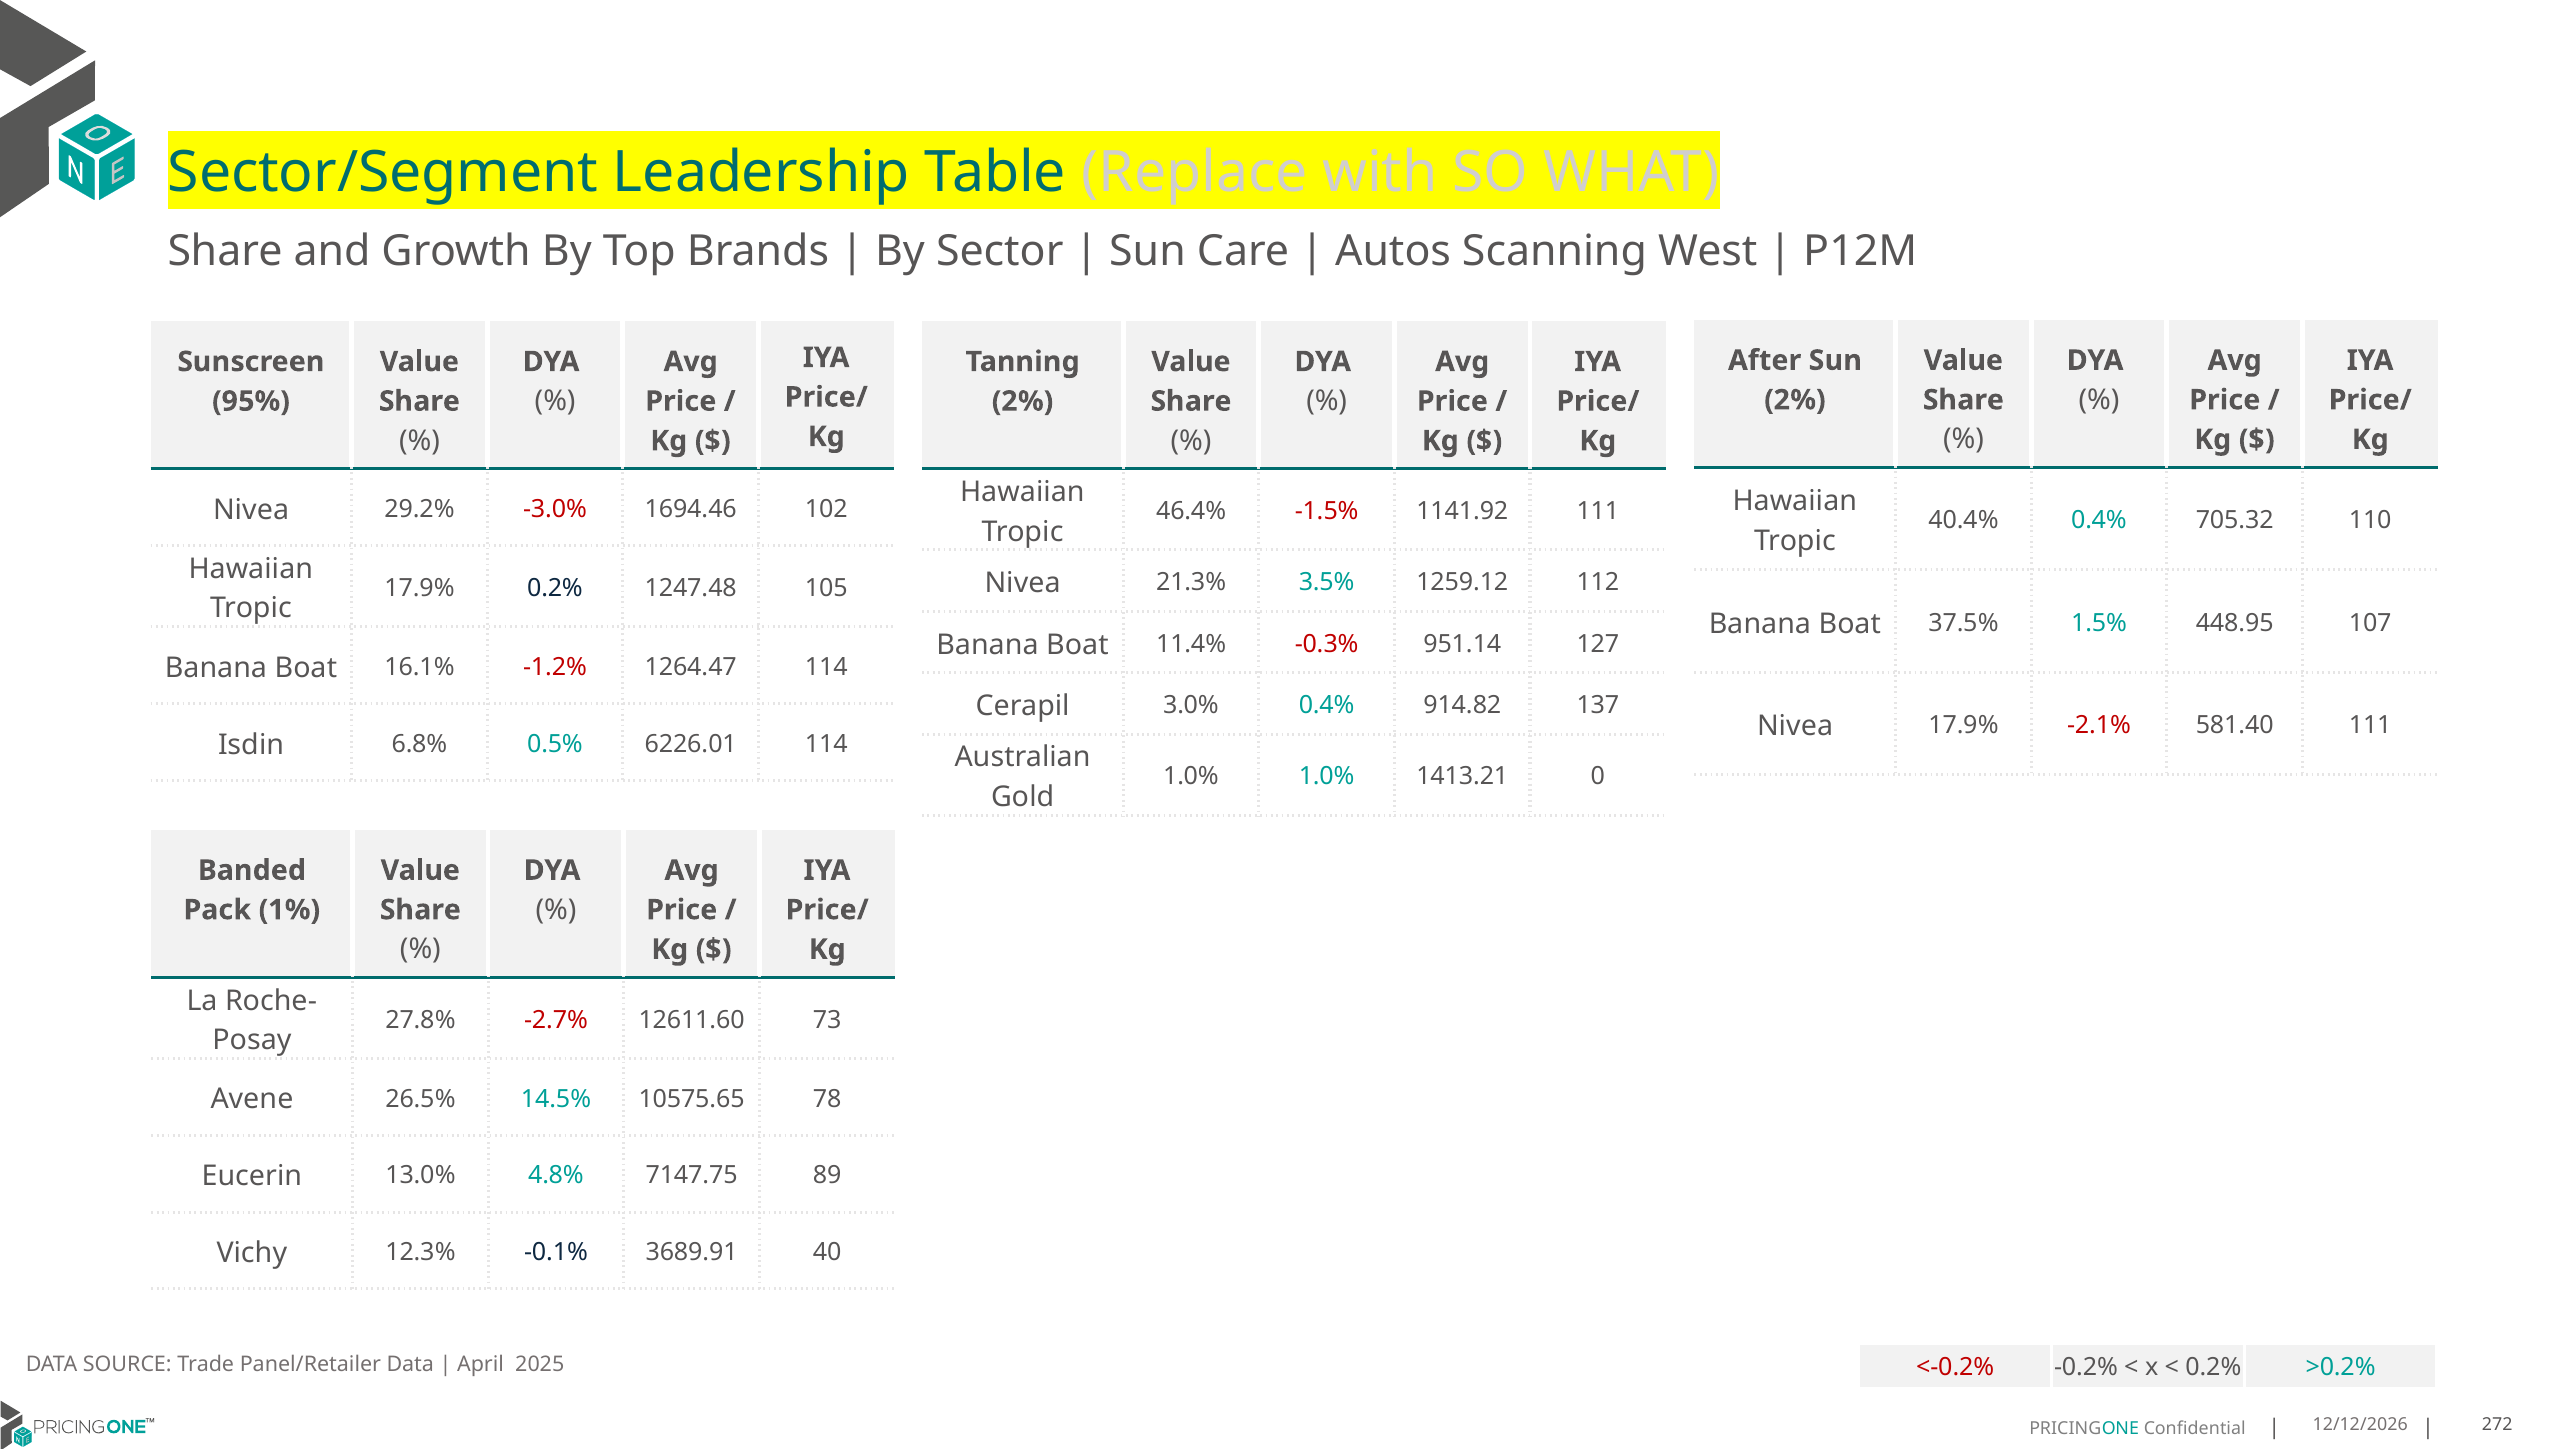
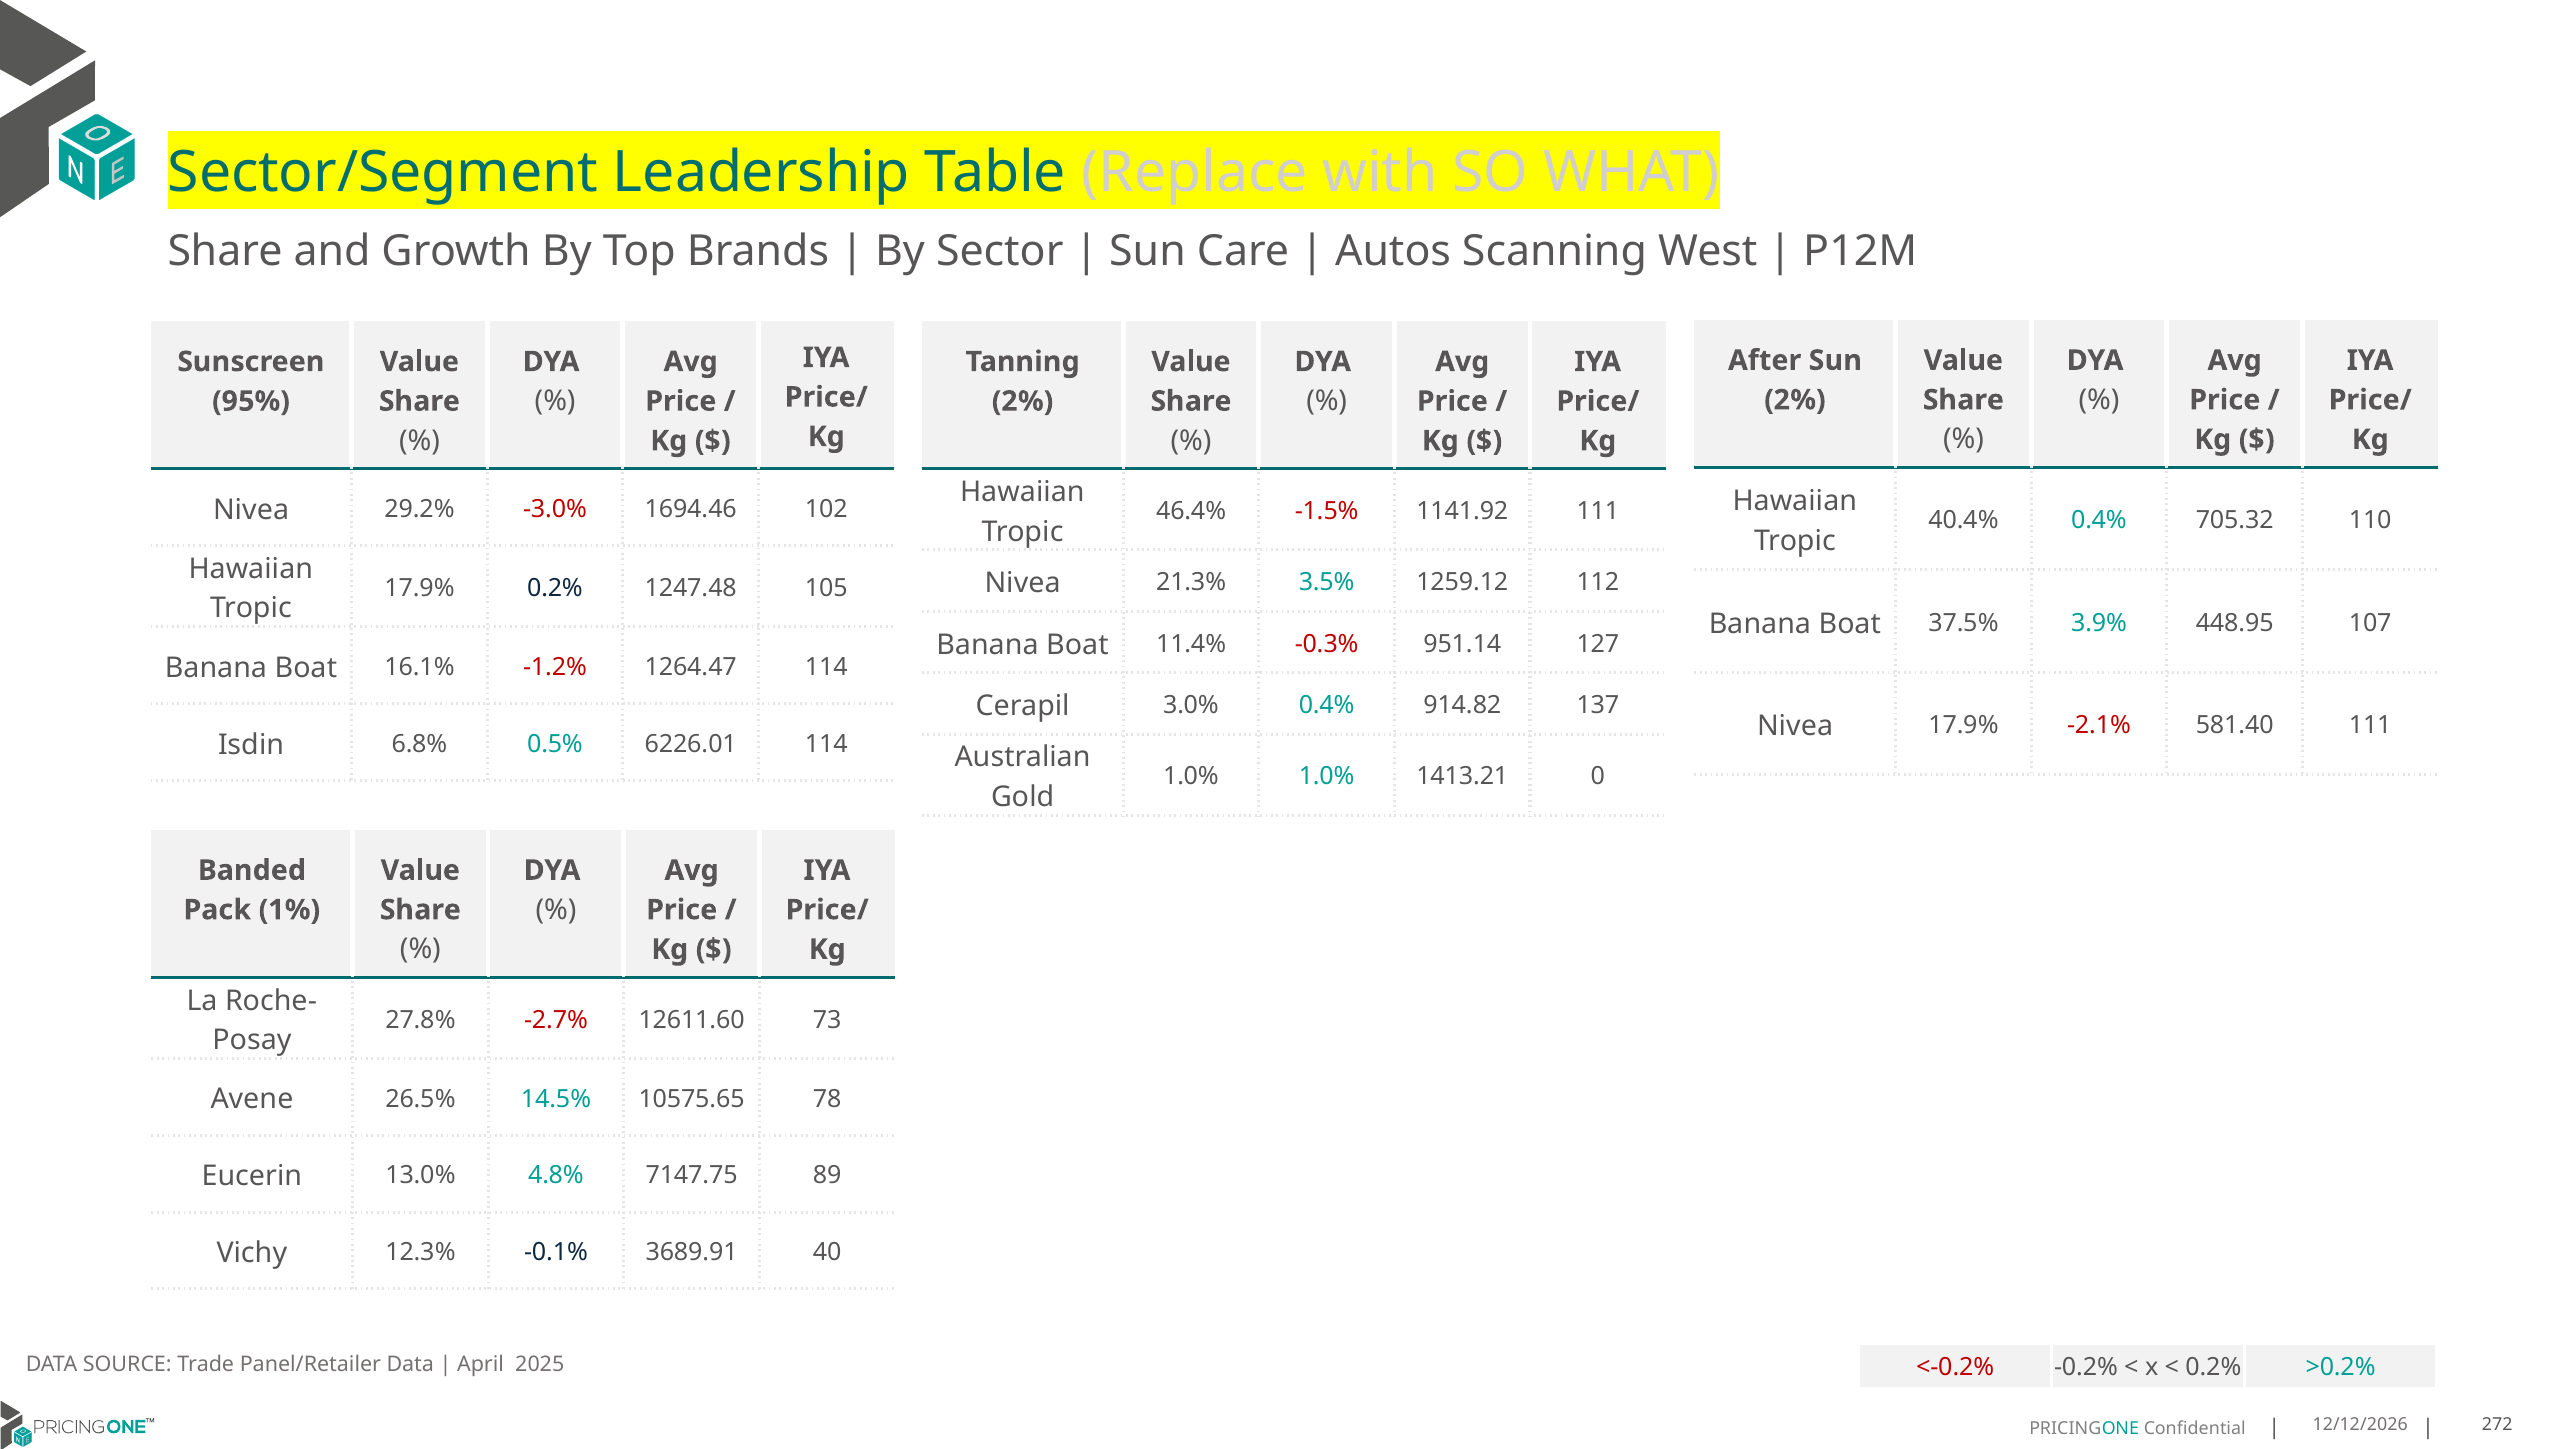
1.5%: 1.5% -> 3.9% (2099, 623)
